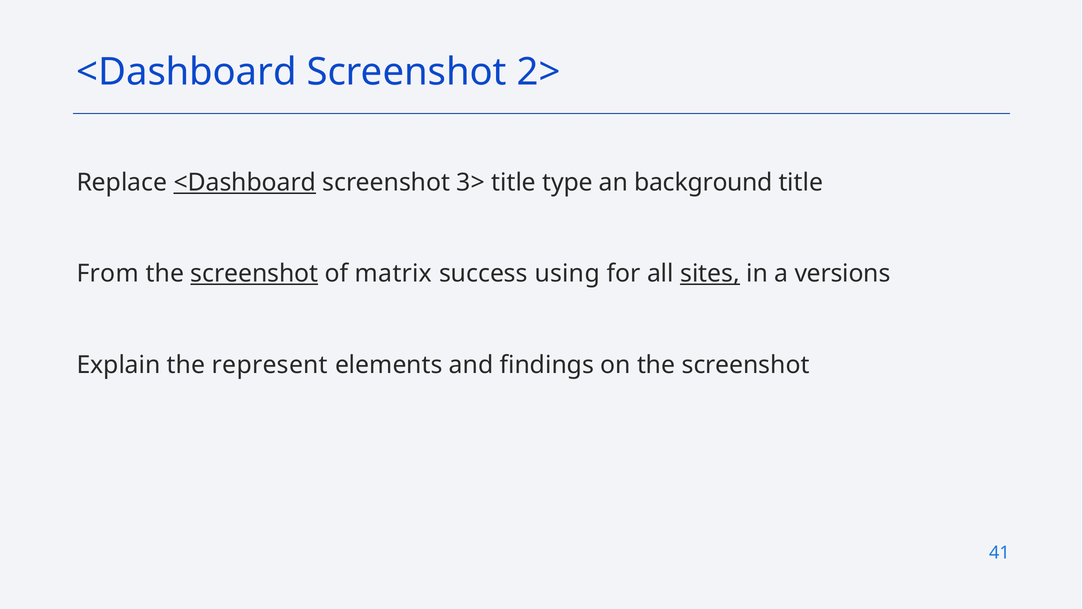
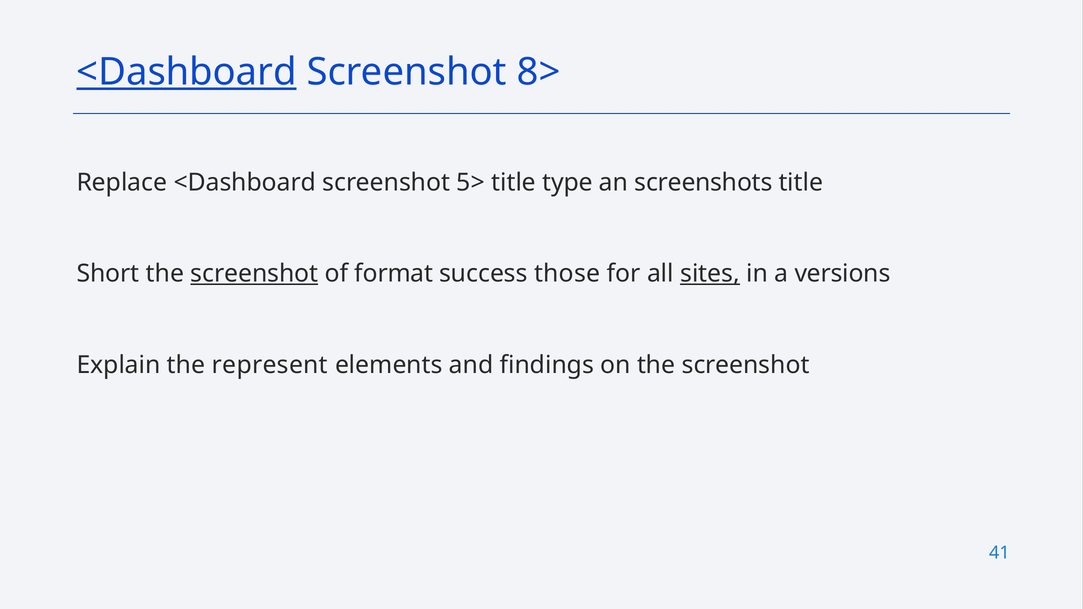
<Dashboard underline: none -> present (187, 72)
2>: 2> -> 8> (539, 72)
<Dashboard underline: present -> none (245, 183)
3>: 3> -> 5> (471, 183)
background: background -> screenshots (703, 183)
From: From -> Short (108, 274)
matrix: matrix -> format (394, 274)
using: using -> those (567, 274)
